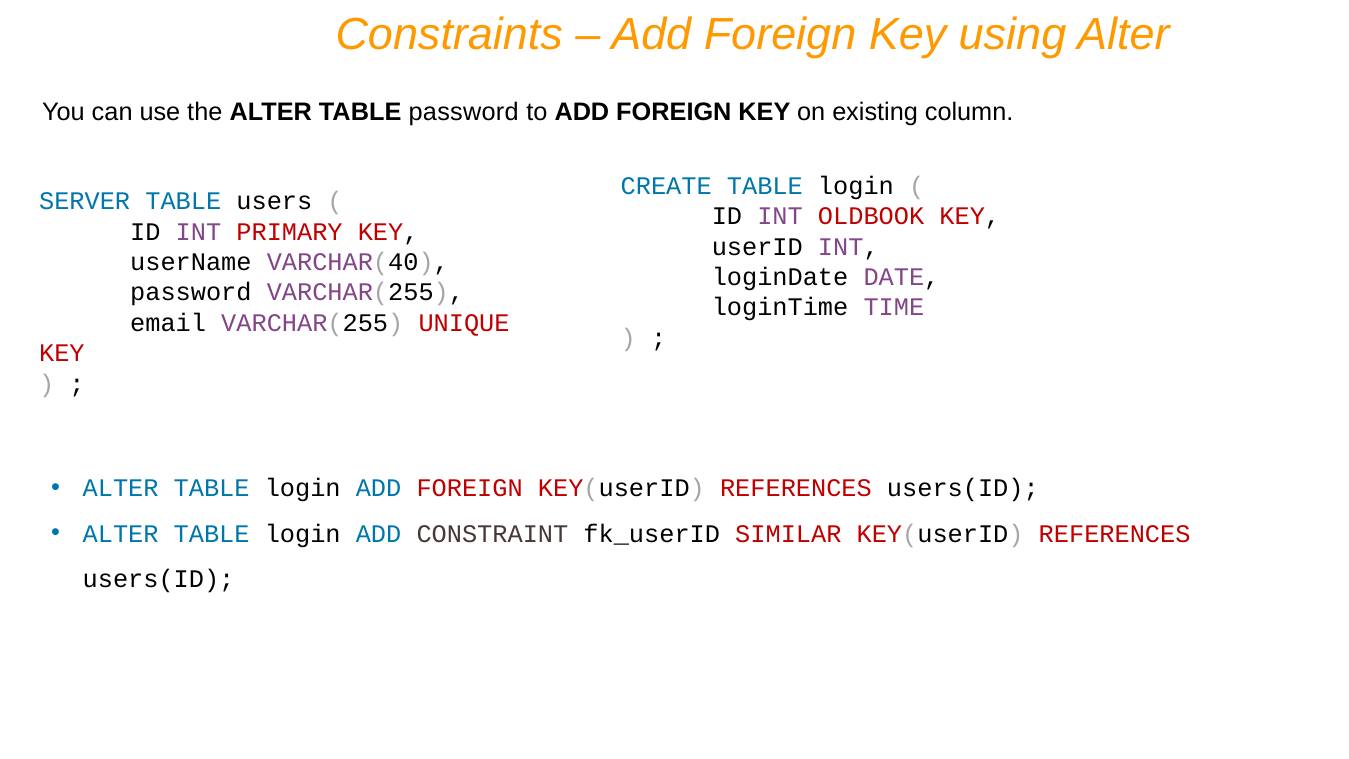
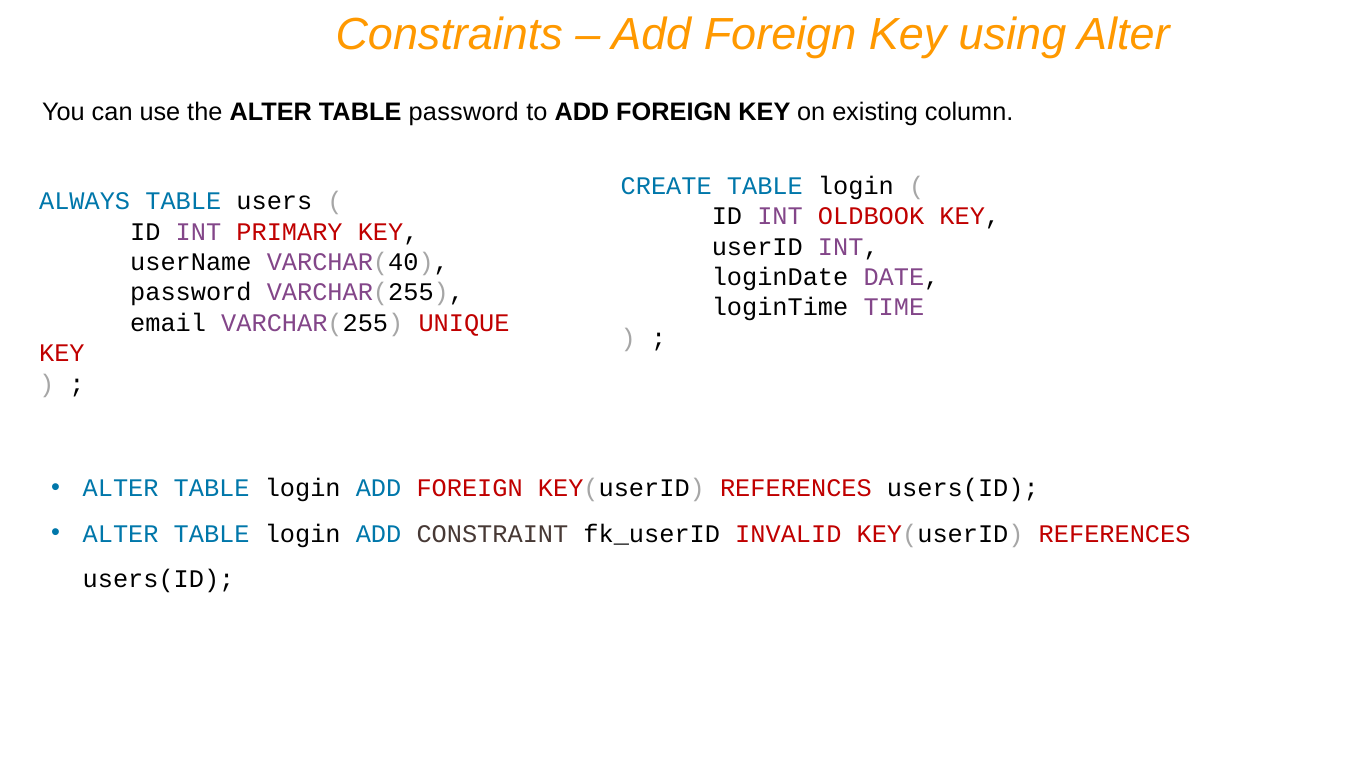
SERVER: SERVER -> ALWAYS (85, 201)
SIMILAR: SIMILAR -> INVALID (788, 534)
